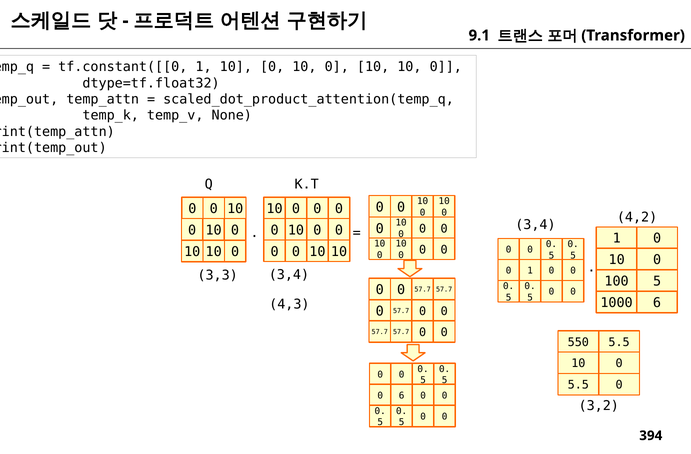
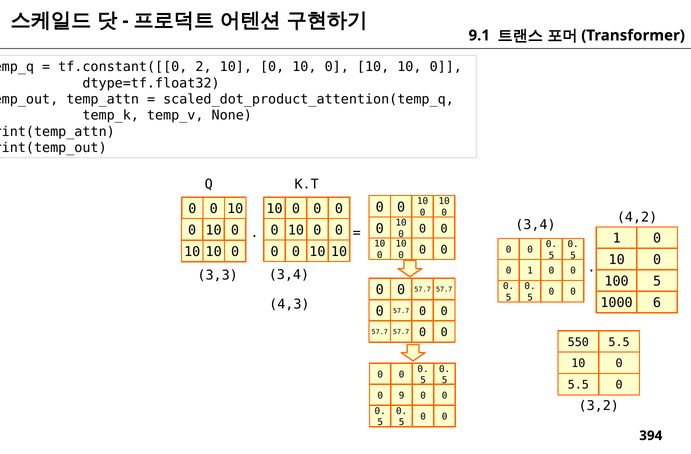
tf.constant([[0 1: 1 -> 2 (204, 67)
0 6: 6 -> 9 (402, 395)
